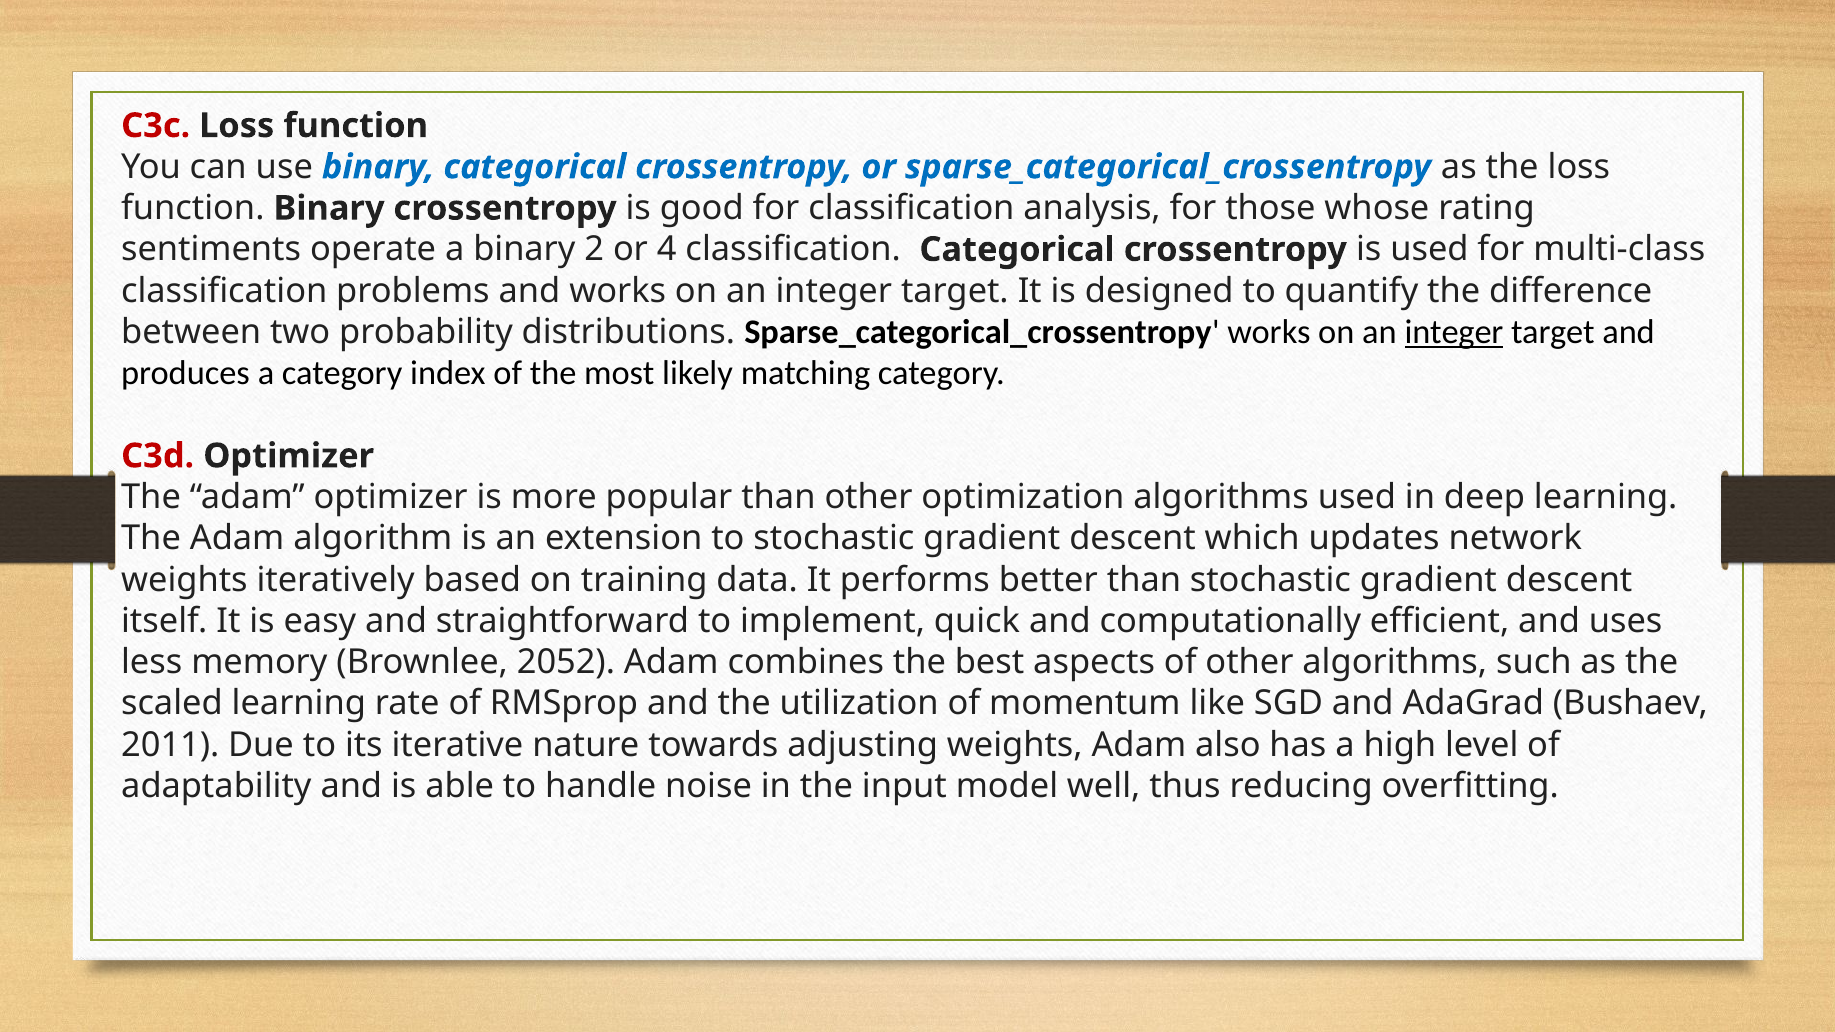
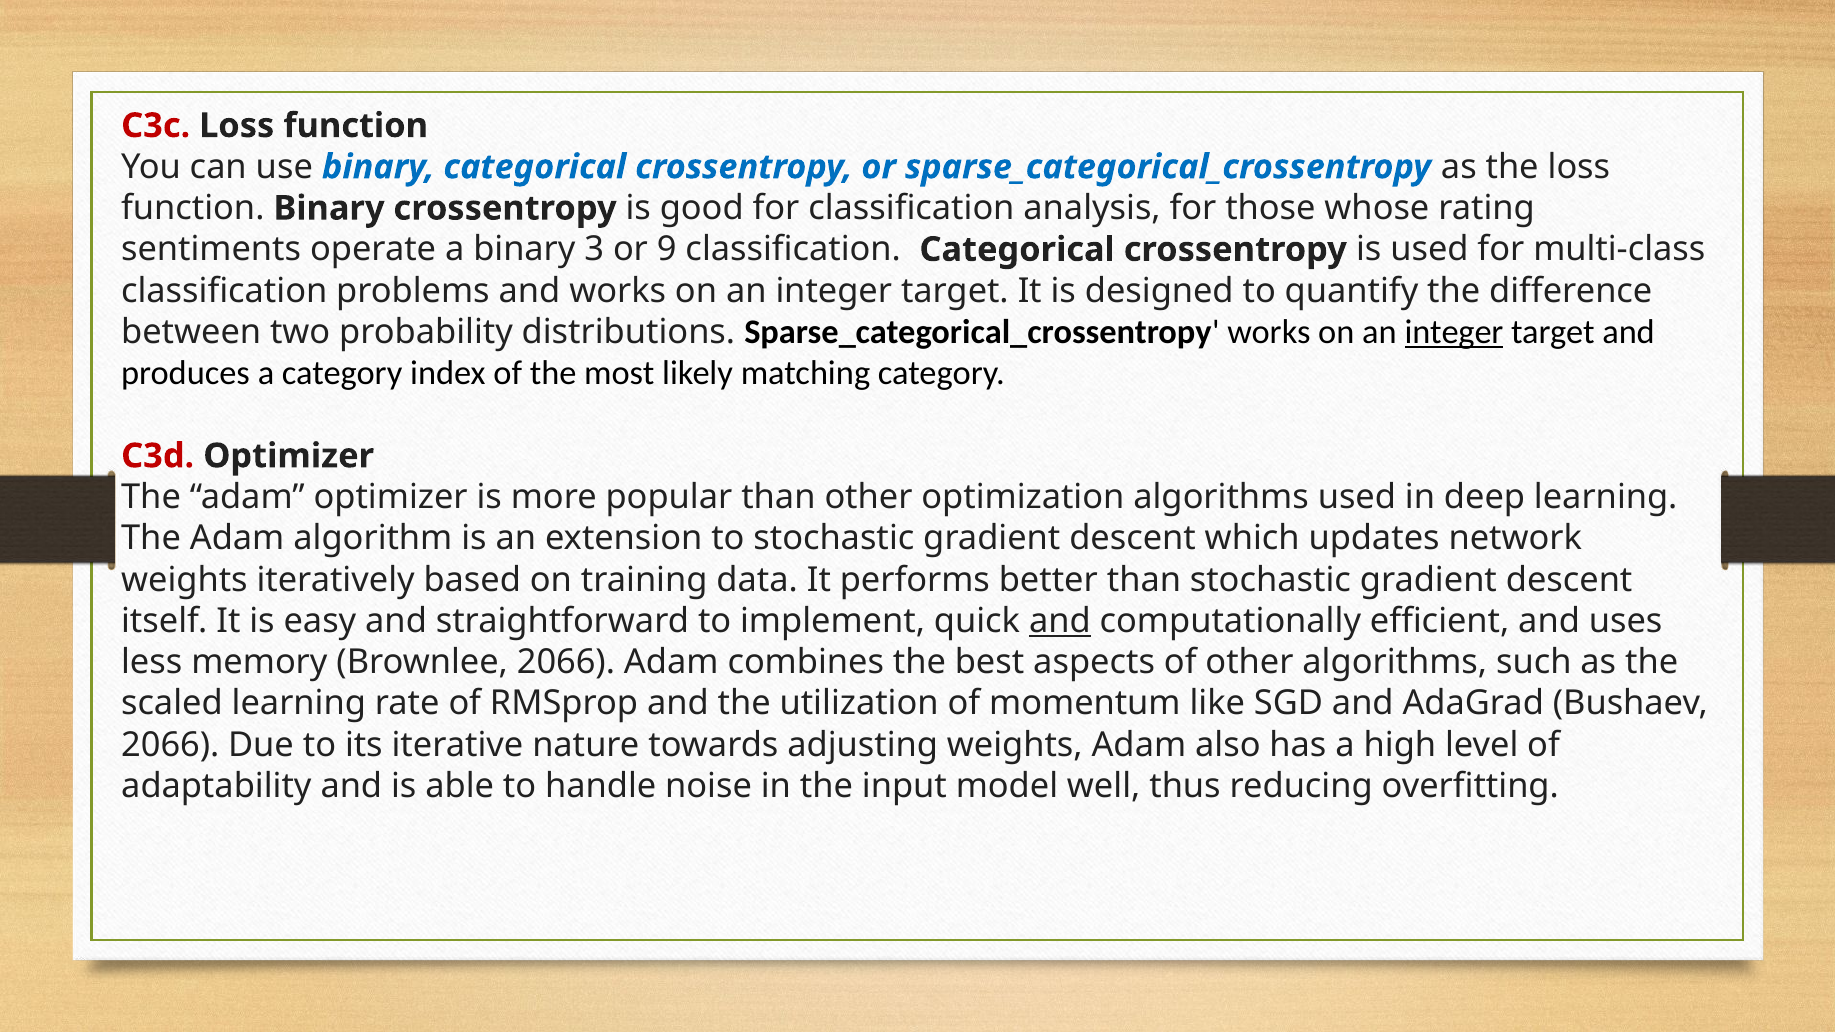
2: 2 -> 3 (594, 250)
4: 4 -> 9 (667, 250)
and underline: none -> present (1060, 621)
Brownlee 2052: 2052 -> 2066 (566, 662)
2011: 2011 -> 2066 (170, 745)
